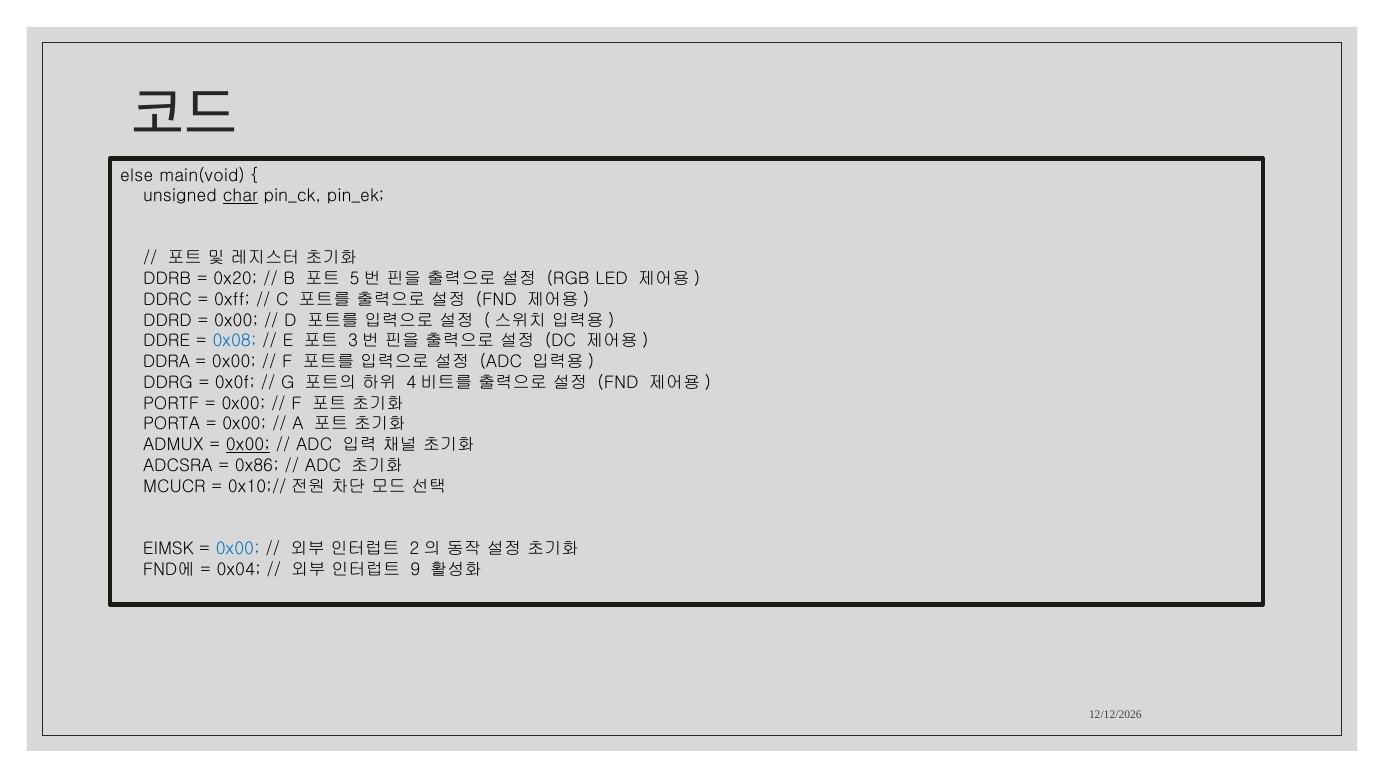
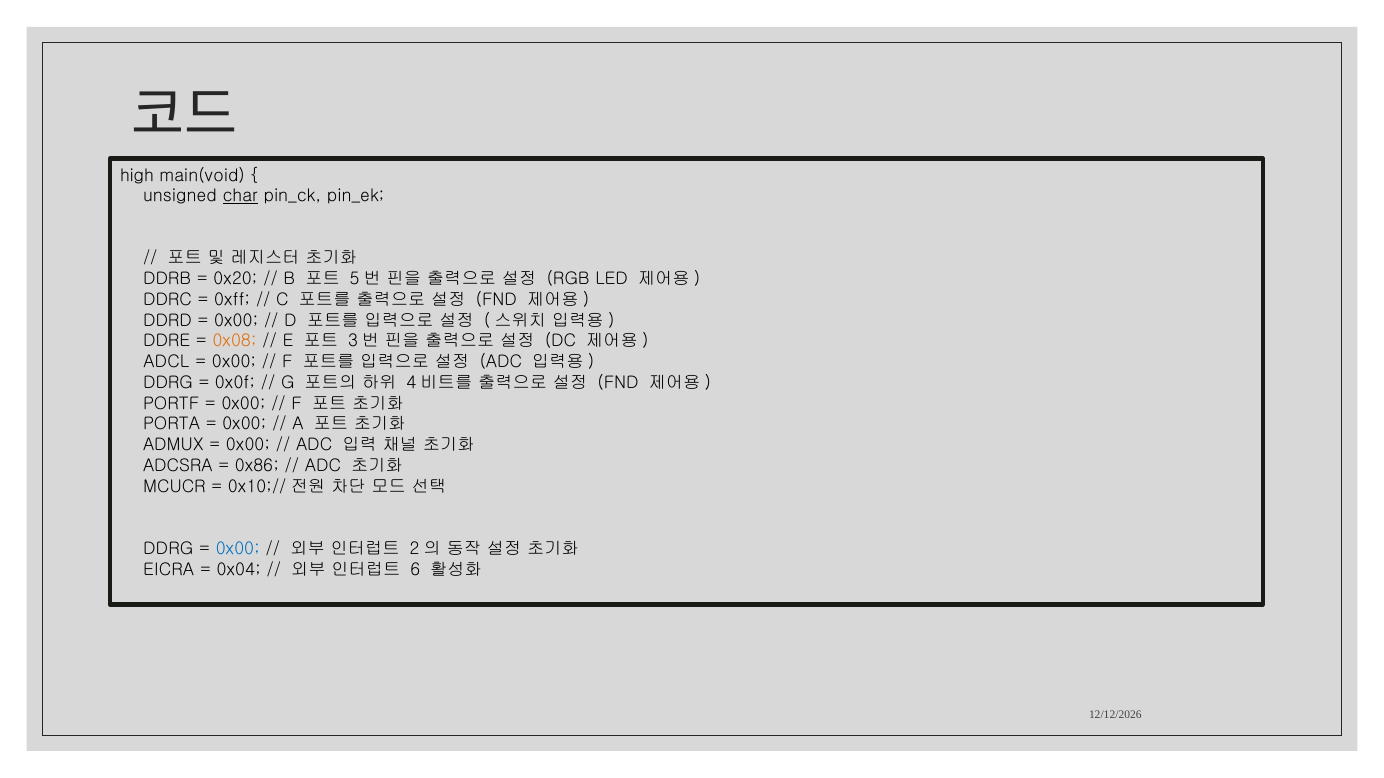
else: else -> high (137, 175)
0x08 colour: blue -> orange (235, 341)
DDRA: DDRA -> ADCL (166, 362)
0x00 underline: present -> none (248, 445)
EIMSK: EIMSK -> DDRG (168, 549)
FND에: FND에 -> EICRA (169, 570)
9: 9 -> 6 (415, 570)
